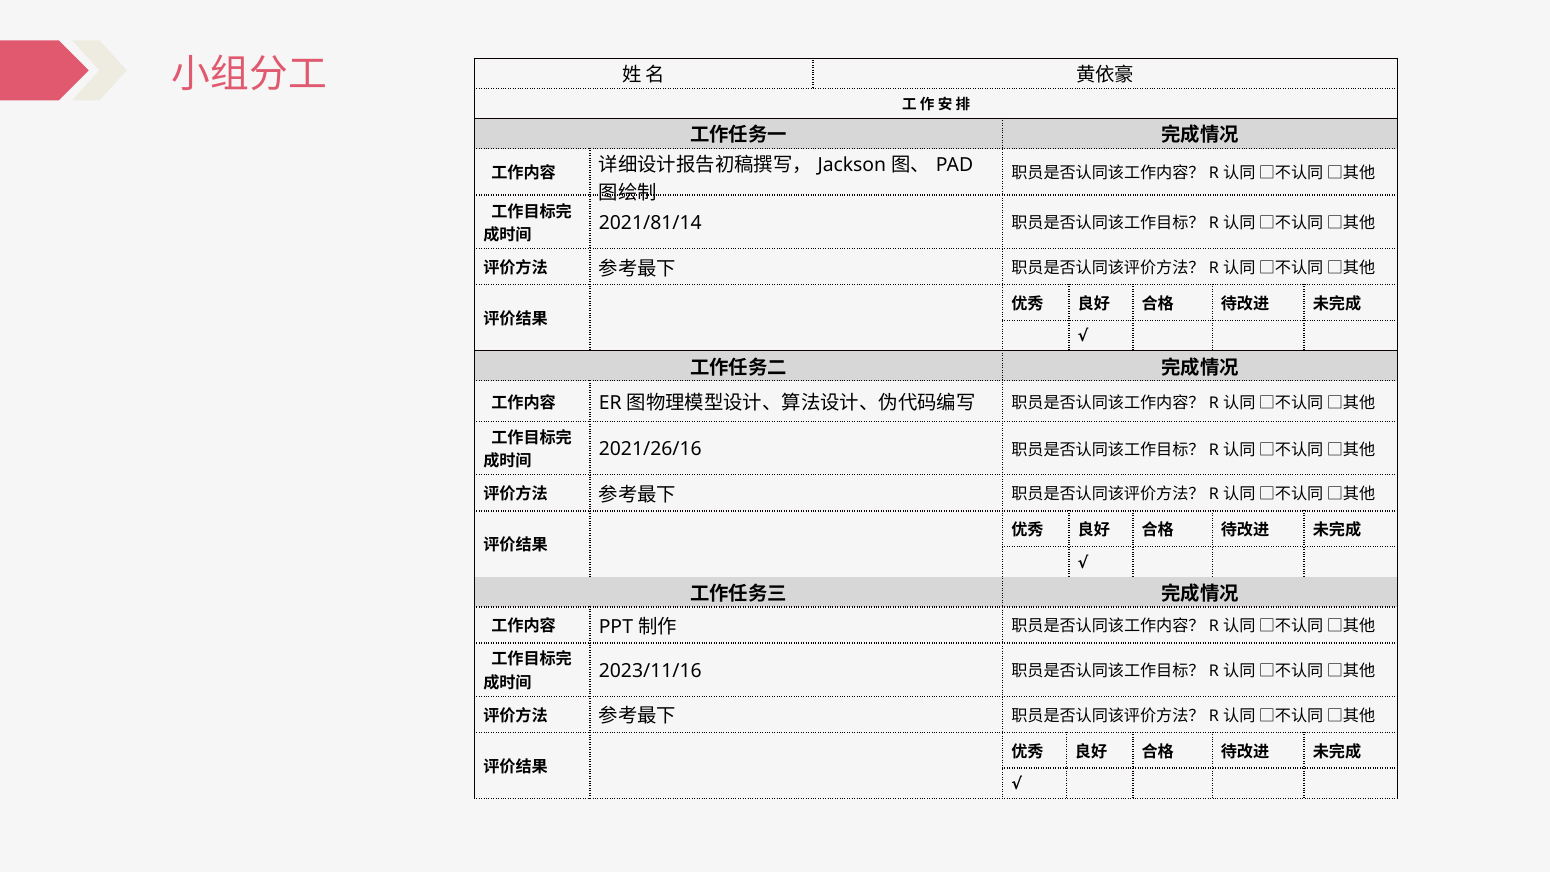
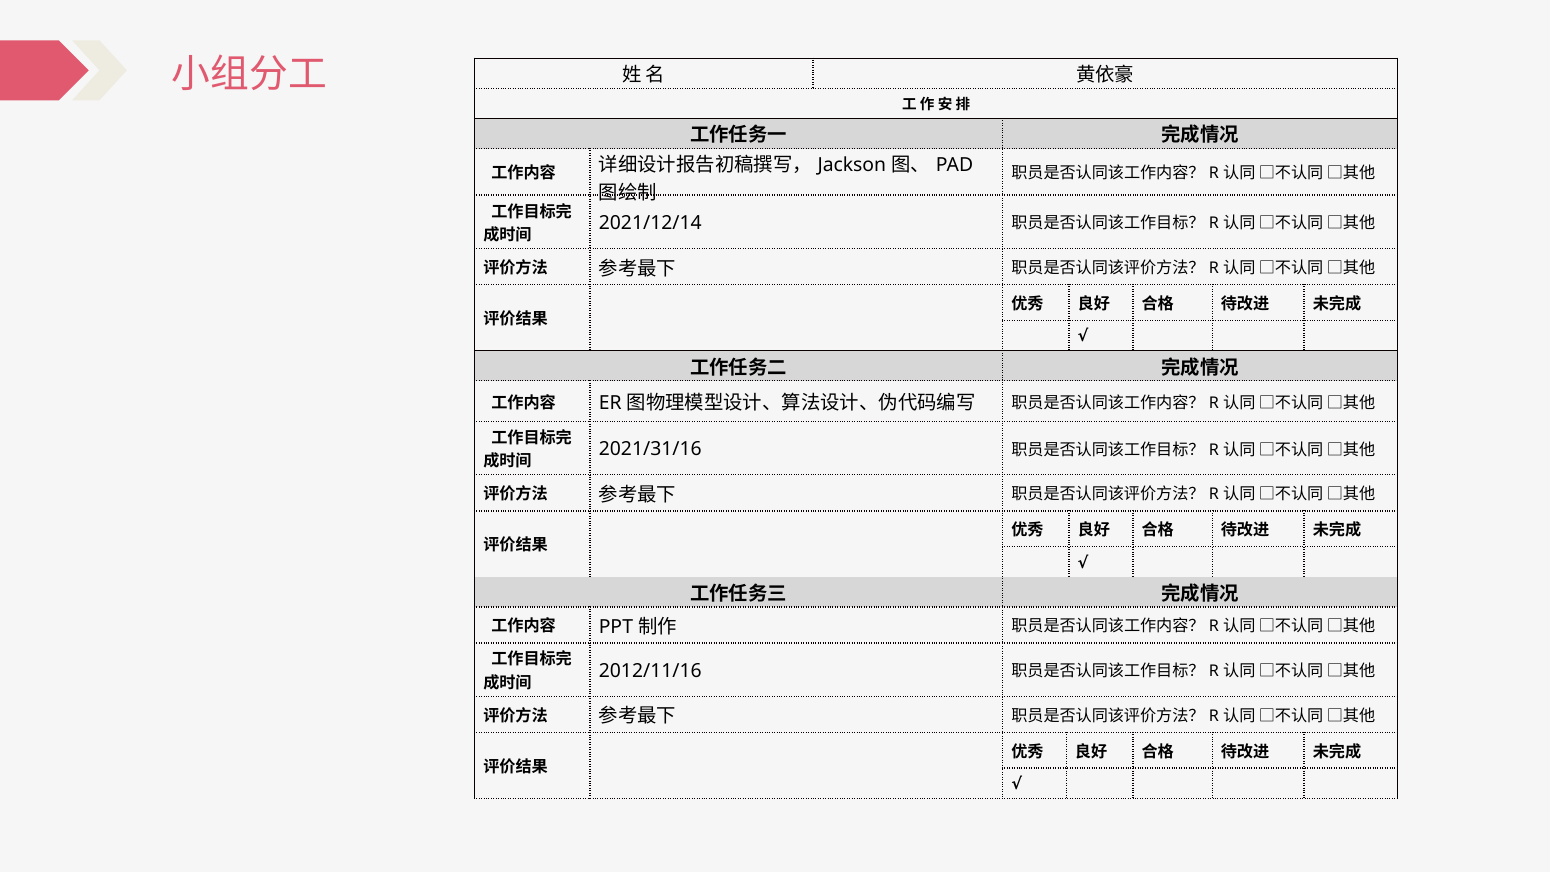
2021/81/14: 2021/81/14 -> 2021/12/14 (650, 223)
2021/26/16: 2021/26/16 -> 2021/31/16 (650, 449)
2023/11/16: 2023/11/16 -> 2012/11/16 (650, 671)
